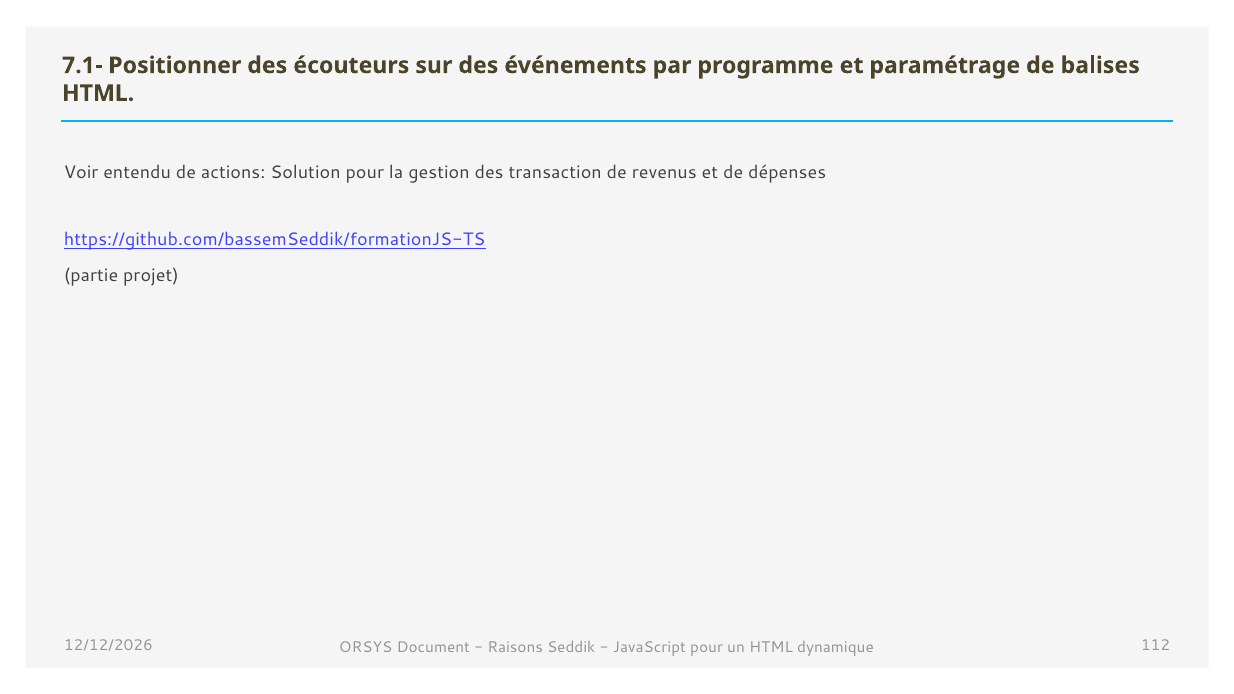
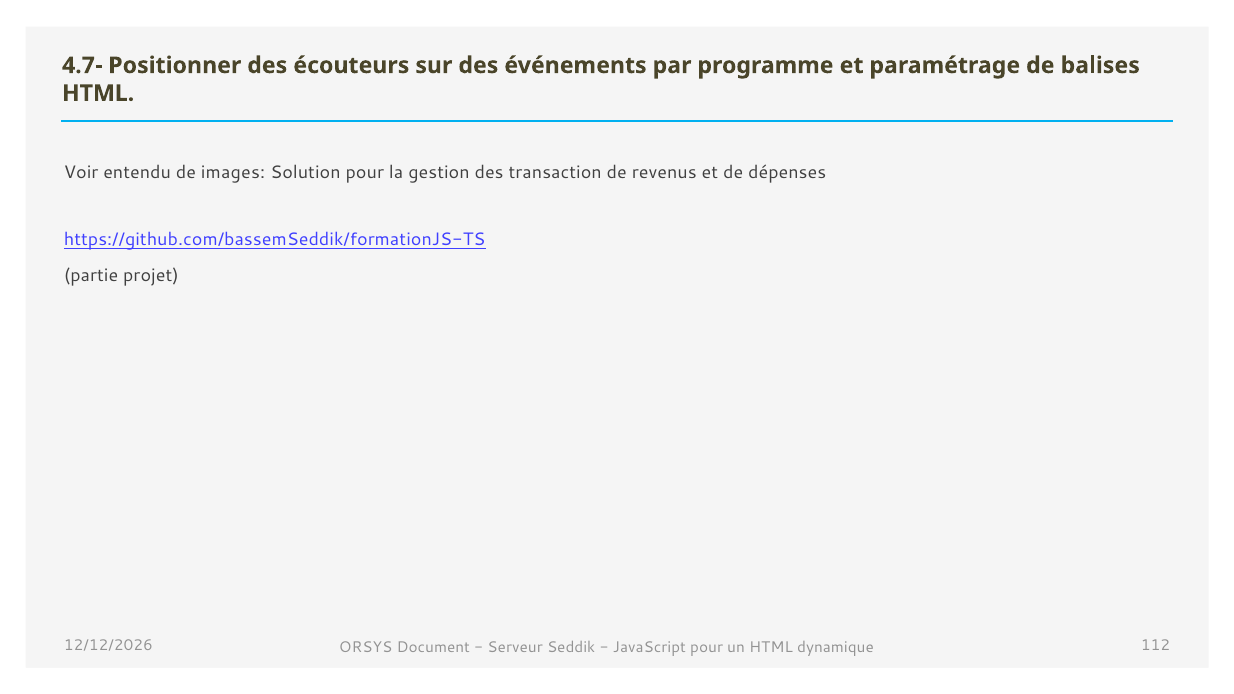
7.1-: 7.1- -> 4.7- (82, 65)
actions: actions -> images (233, 173)
Raisons: Raisons -> Serveur (515, 647)
